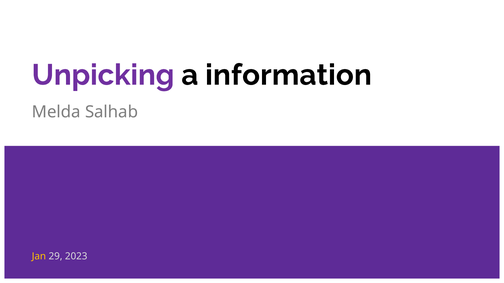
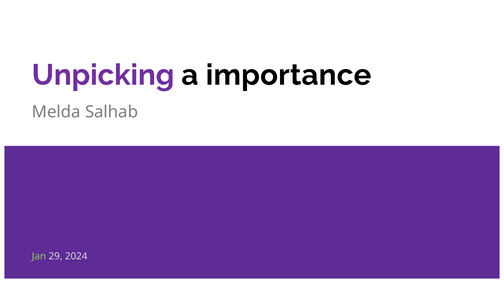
information: information -> importance (289, 75)
Jan colour: yellow -> light green (39, 257)
2023: 2023 -> 2024 (76, 257)
